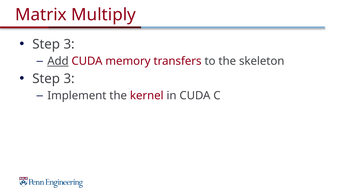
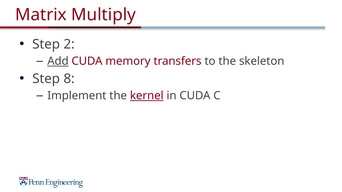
3: 3 -> 2 (69, 44)
3: 3 -> 8 (69, 79)
kernel underline: none -> present (147, 96)
